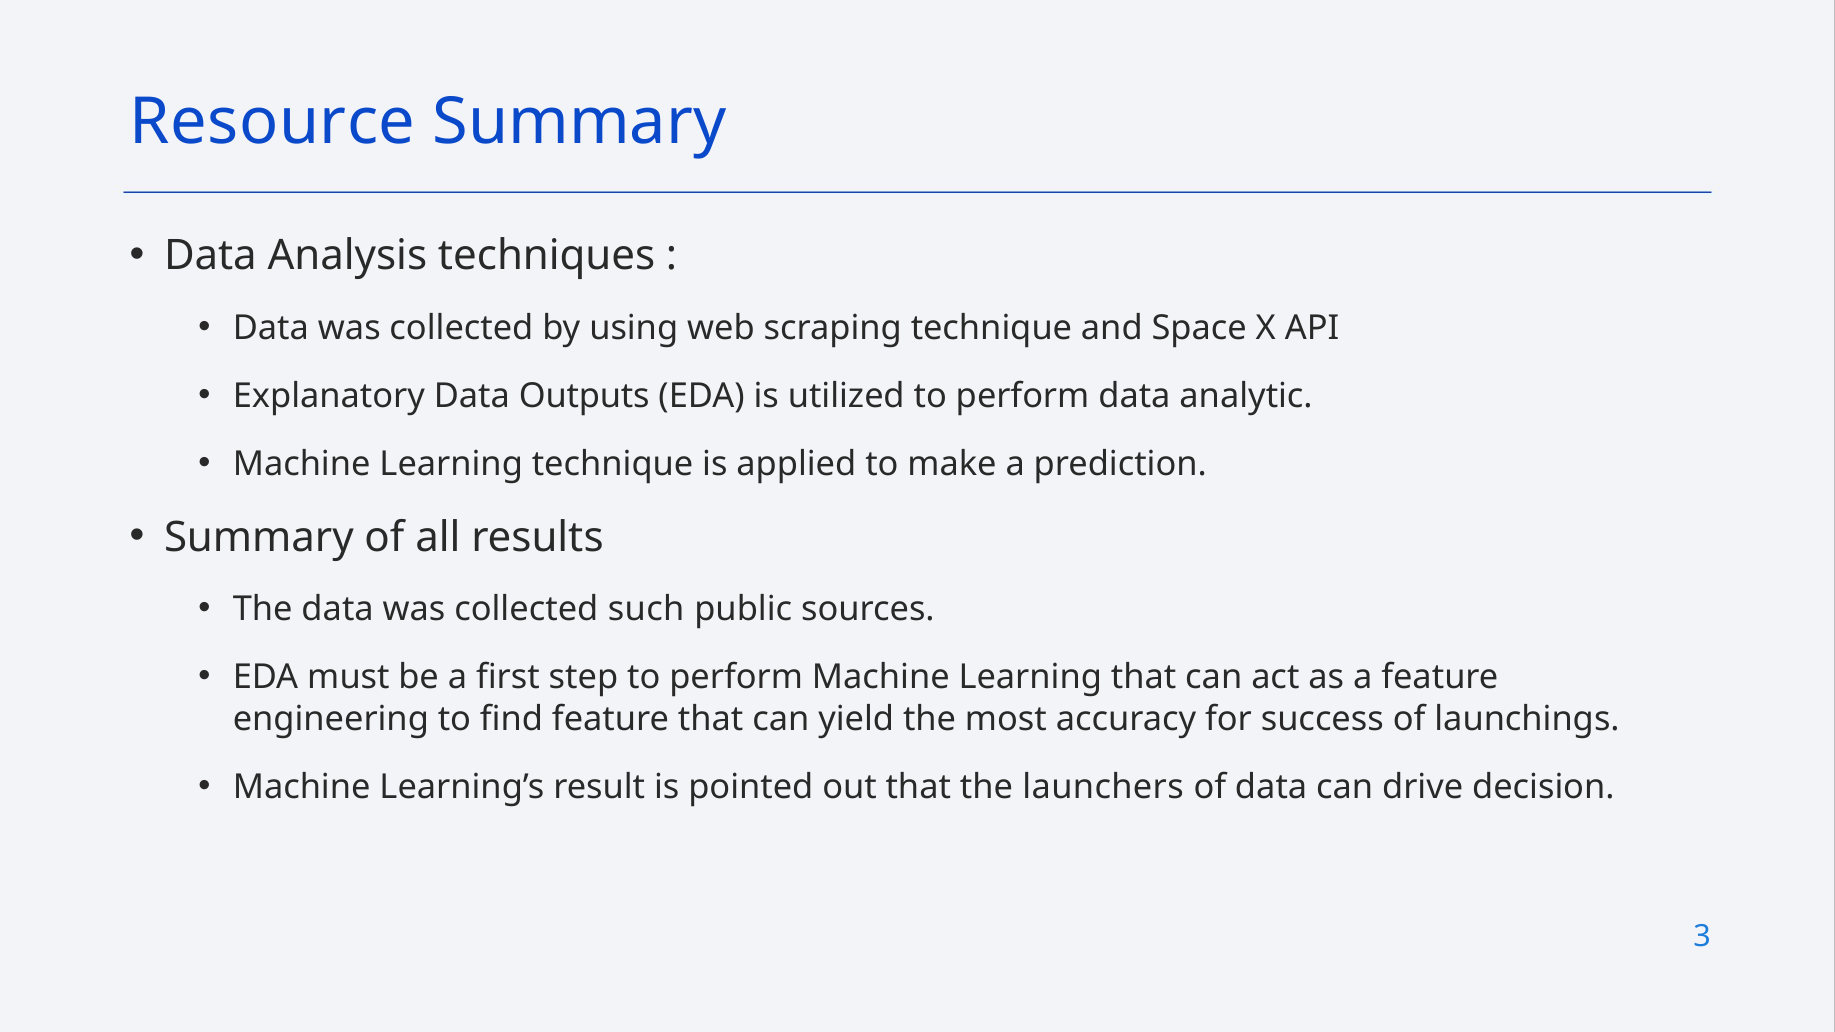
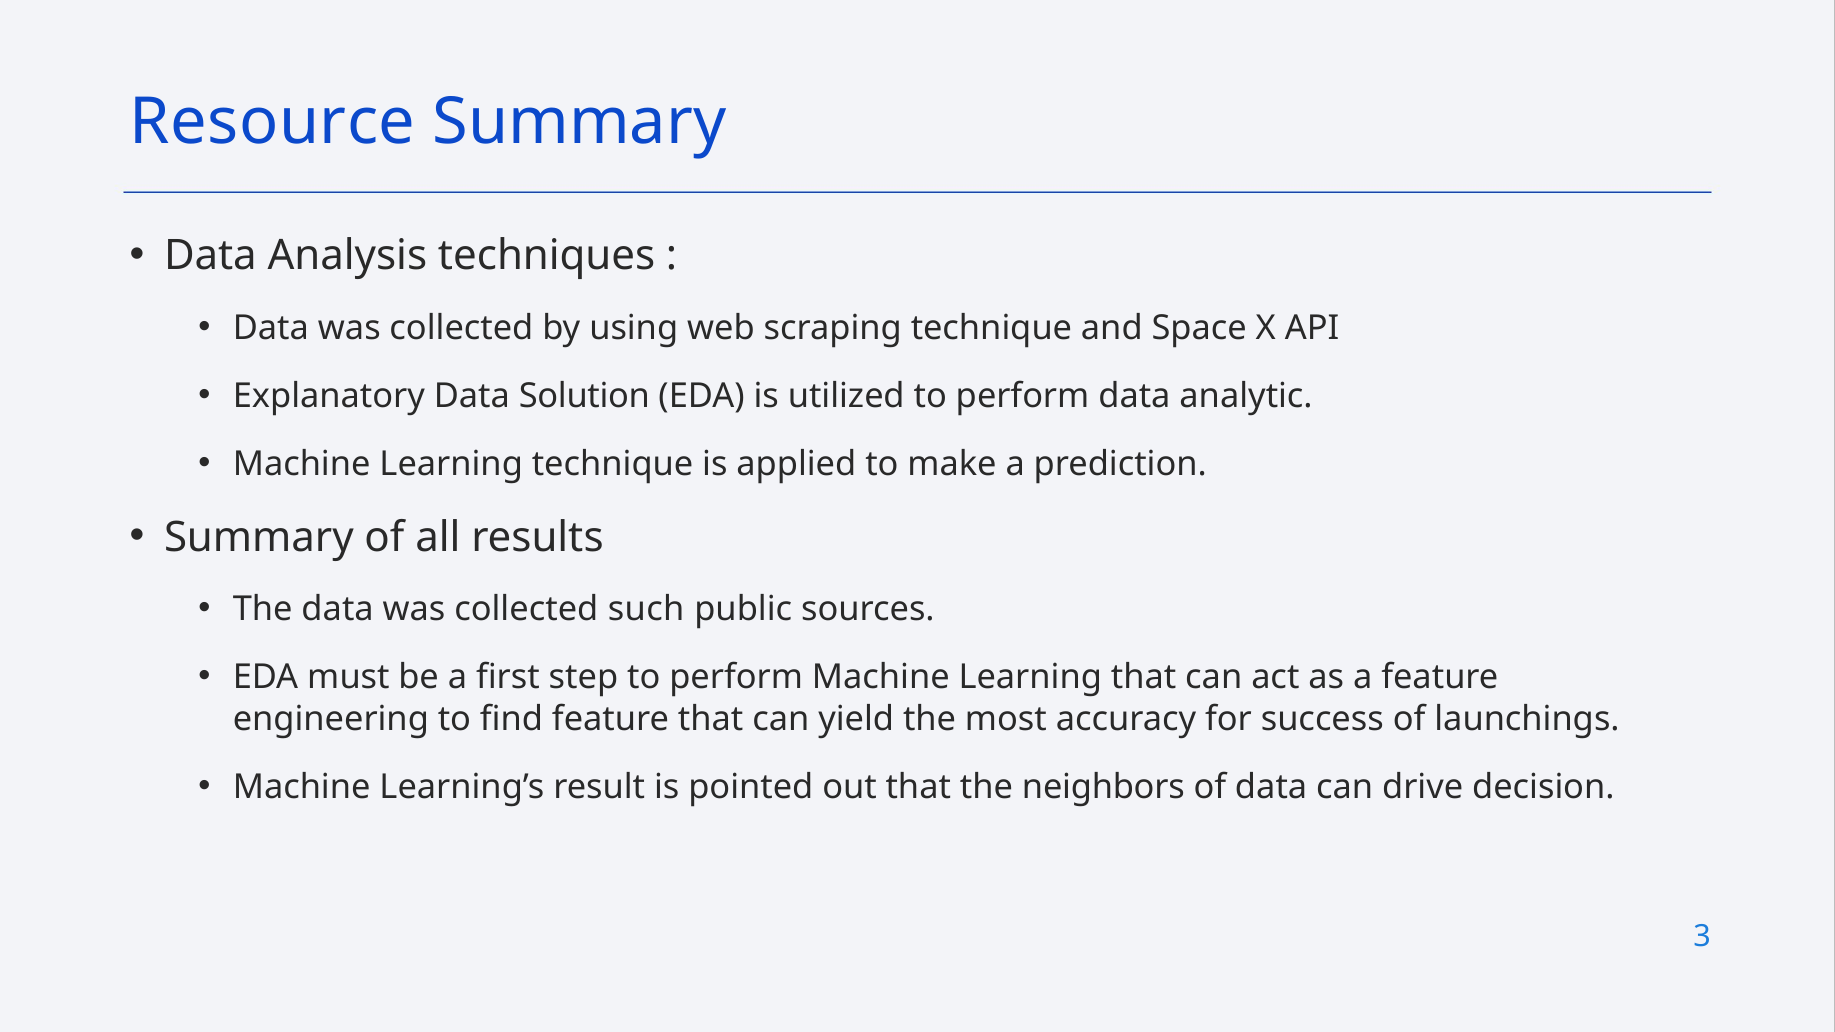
Outputs: Outputs -> Solution (584, 396)
launchers: launchers -> neighbors (1103, 787)
